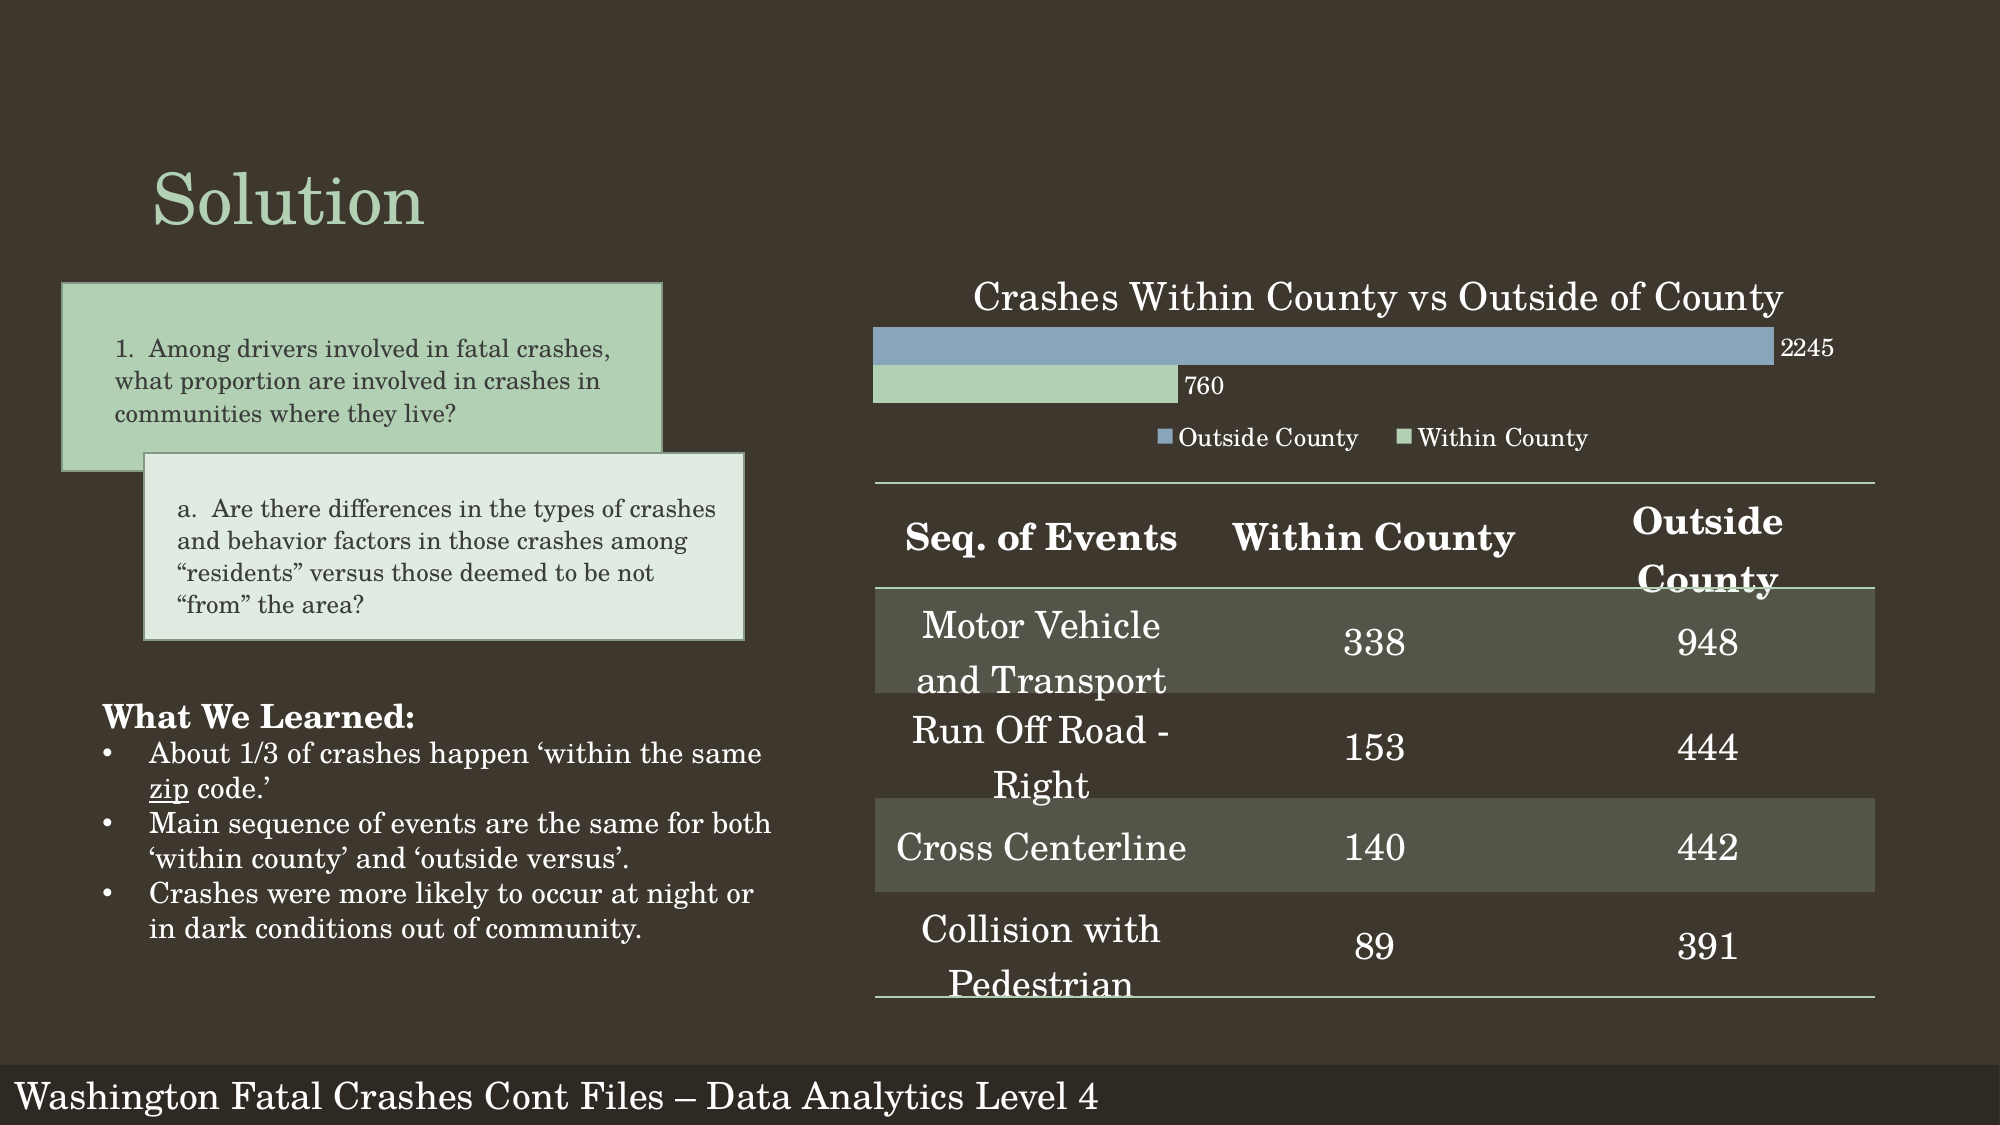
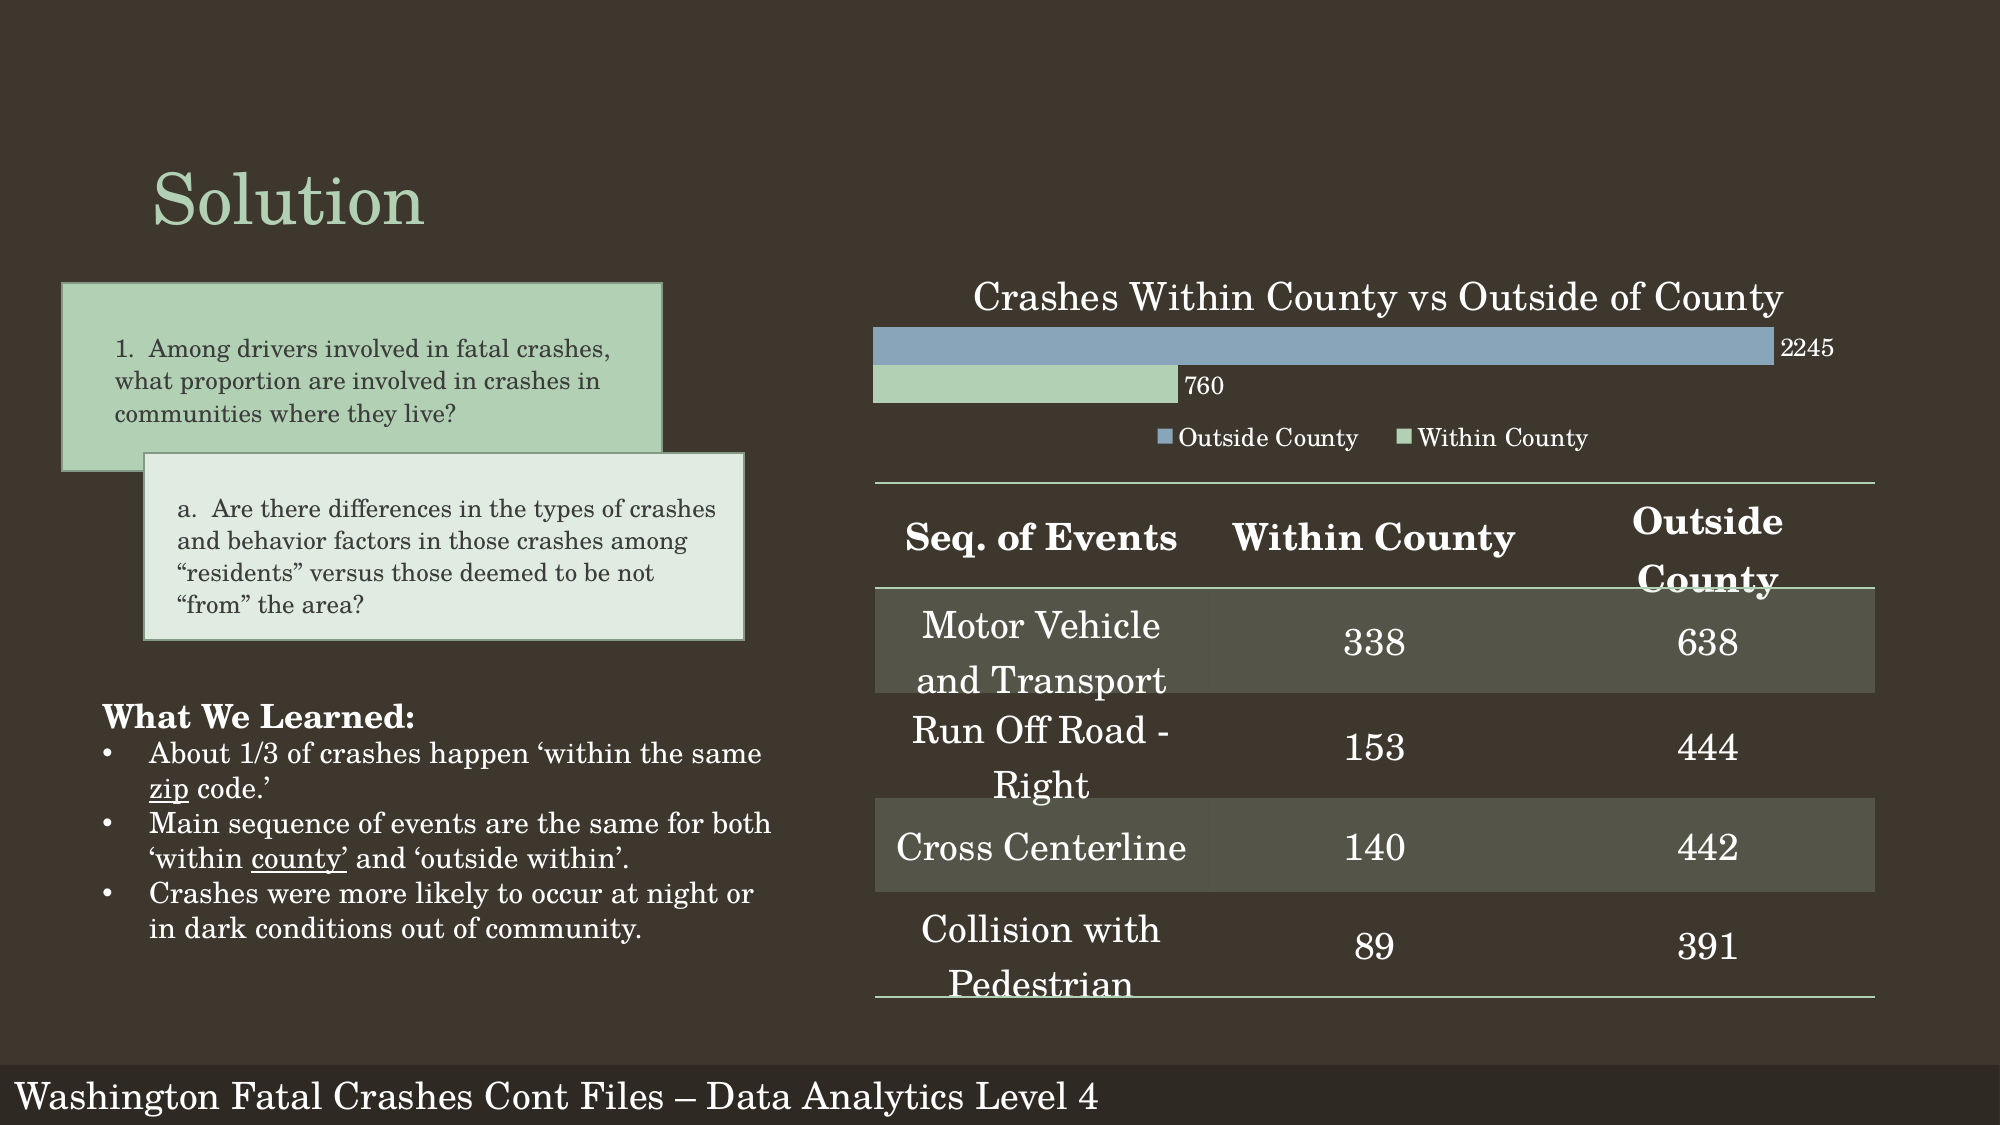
948: 948 -> 638 (1708, 643)
county underline: none -> present (299, 859)
outside versus: versus -> within (578, 859)
